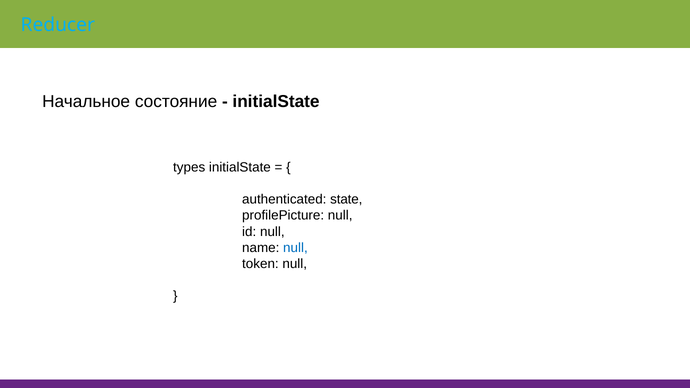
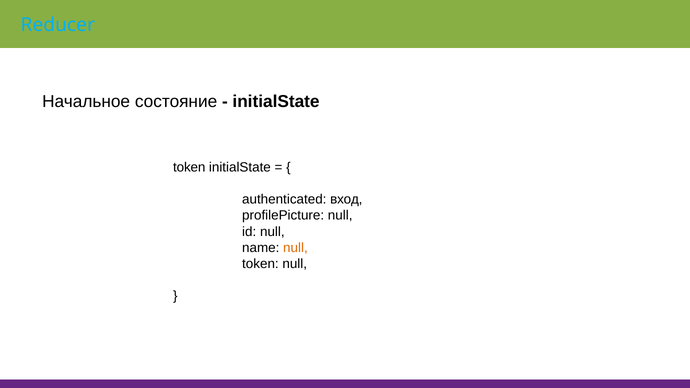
types: types -> token (189, 167)
state: state -> вход (346, 199)
null colour: blue -> orange (295, 248)
